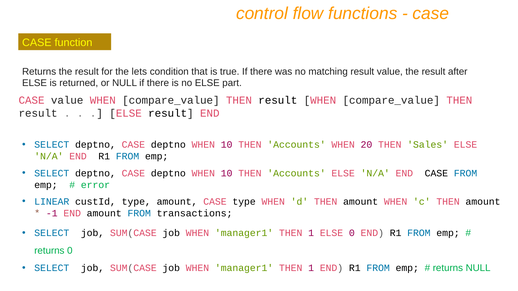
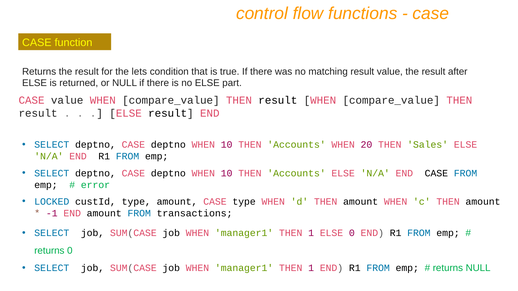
LINEAR: LINEAR -> LOCKED (52, 202)
